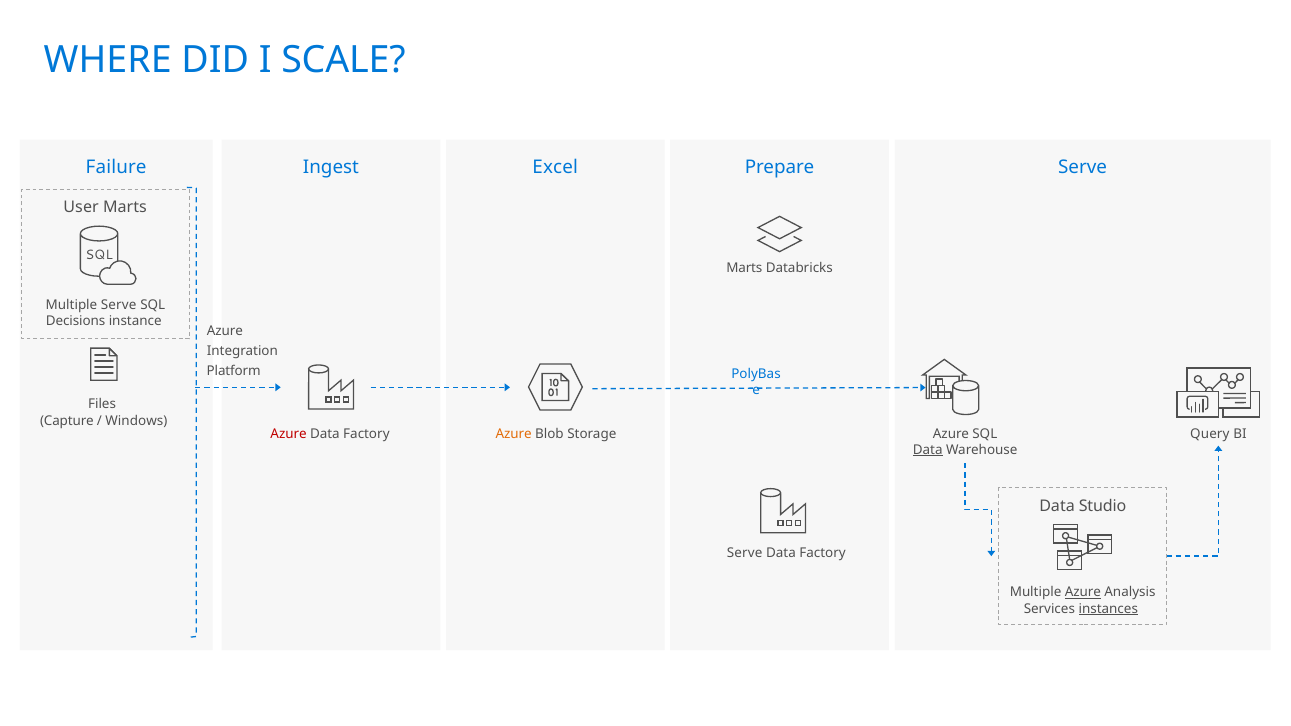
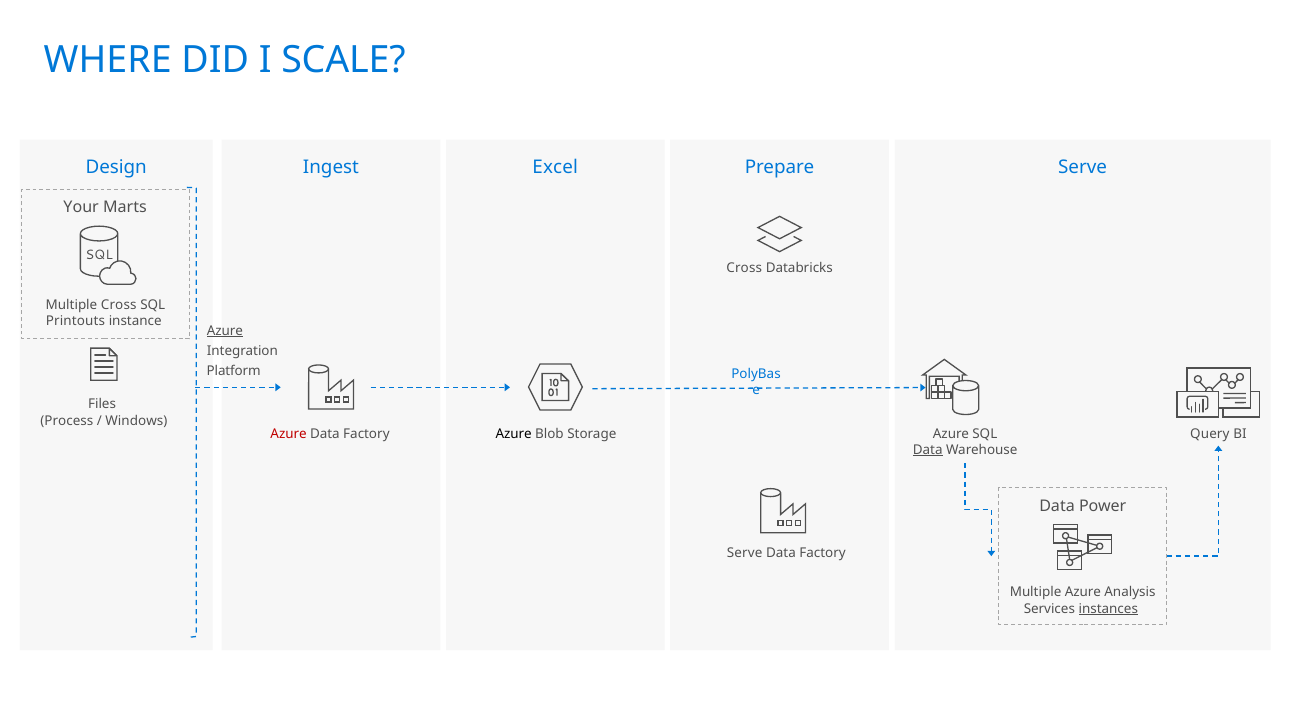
Failure: Failure -> Design (116, 168)
User: User -> Your (81, 208)
Marts: Marts -> Cross (744, 268)
Multiple Serve: Serve -> Cross (119, 305)
Decisions: Decisions -> Printouts (75, 321)
Azure underline: none -> present (225, 331)
Capture: Capture -> Process (67, 421)
Azure colour: orange -> black (514, 434)
Studio: Studio -> Power (1103, 506)
Azure underline: present -> none (1083, 592)
